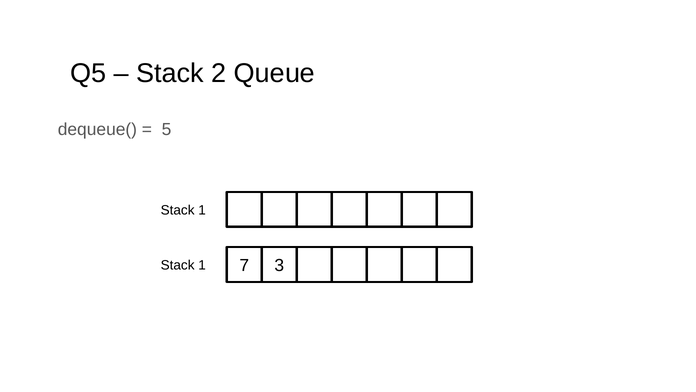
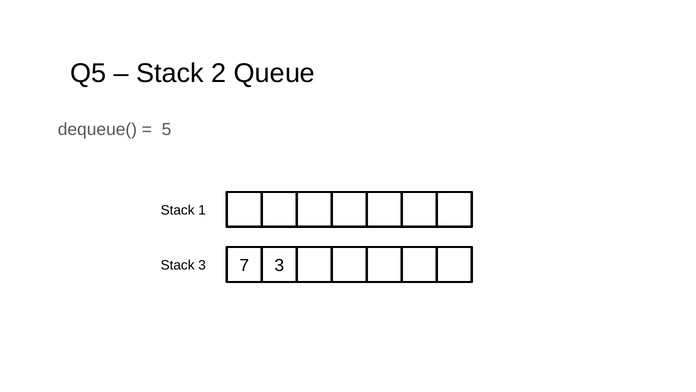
1: 1 -> 3 (202, 265)
